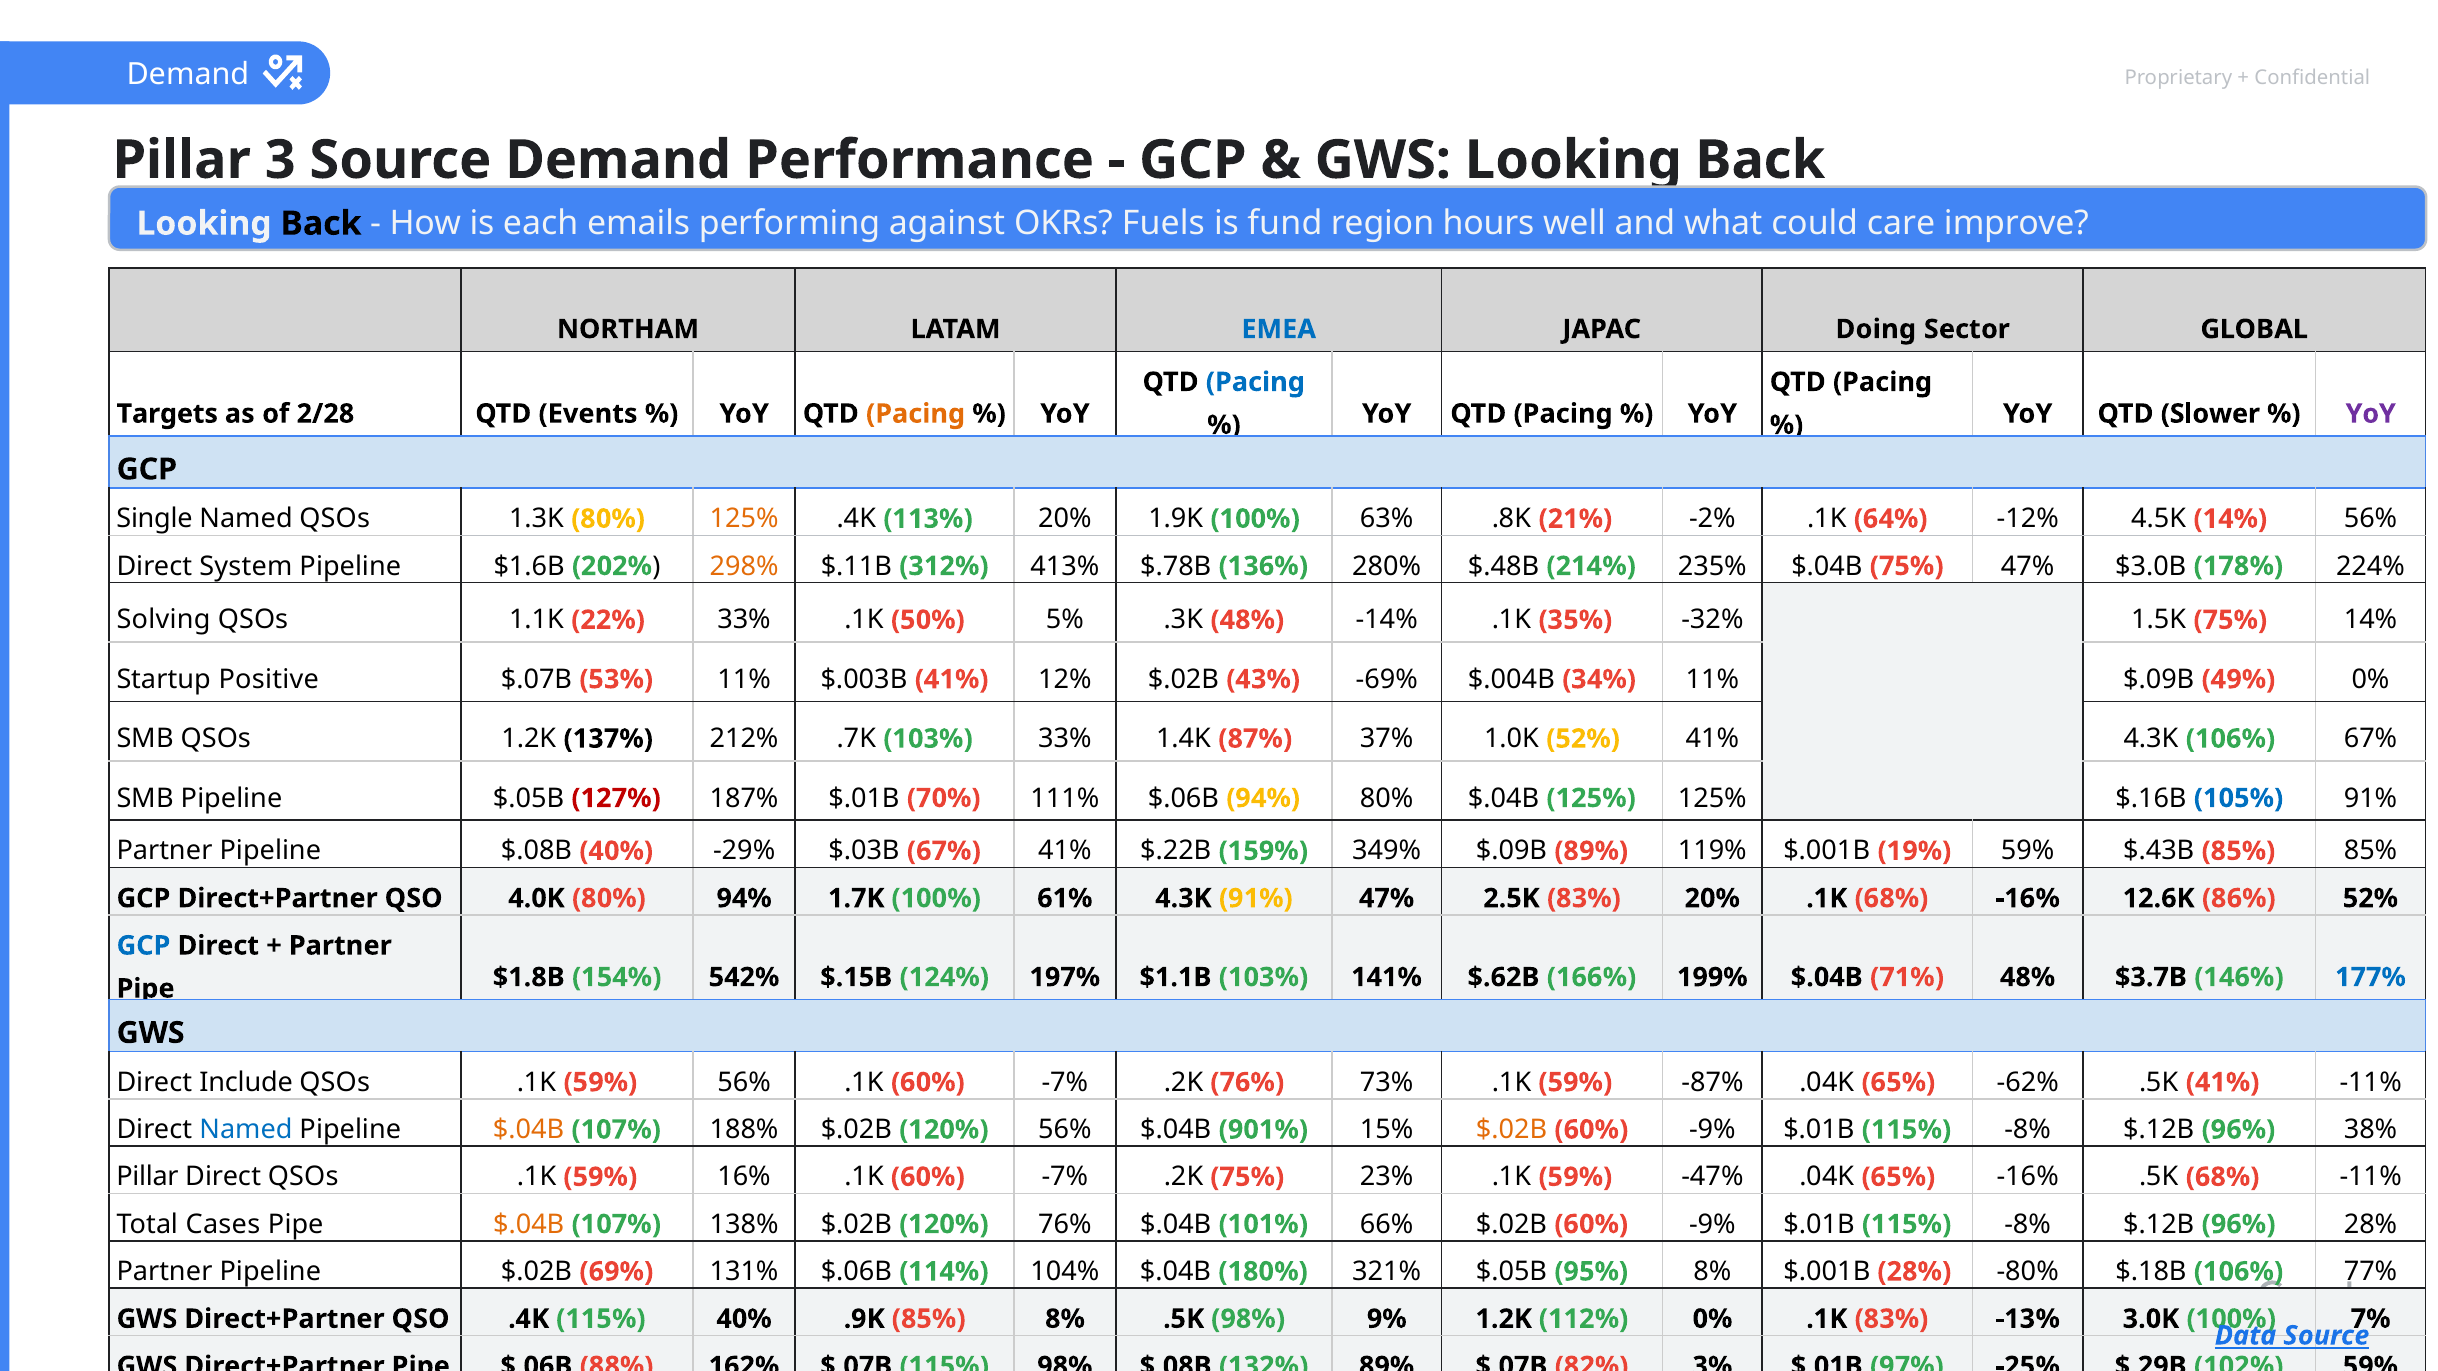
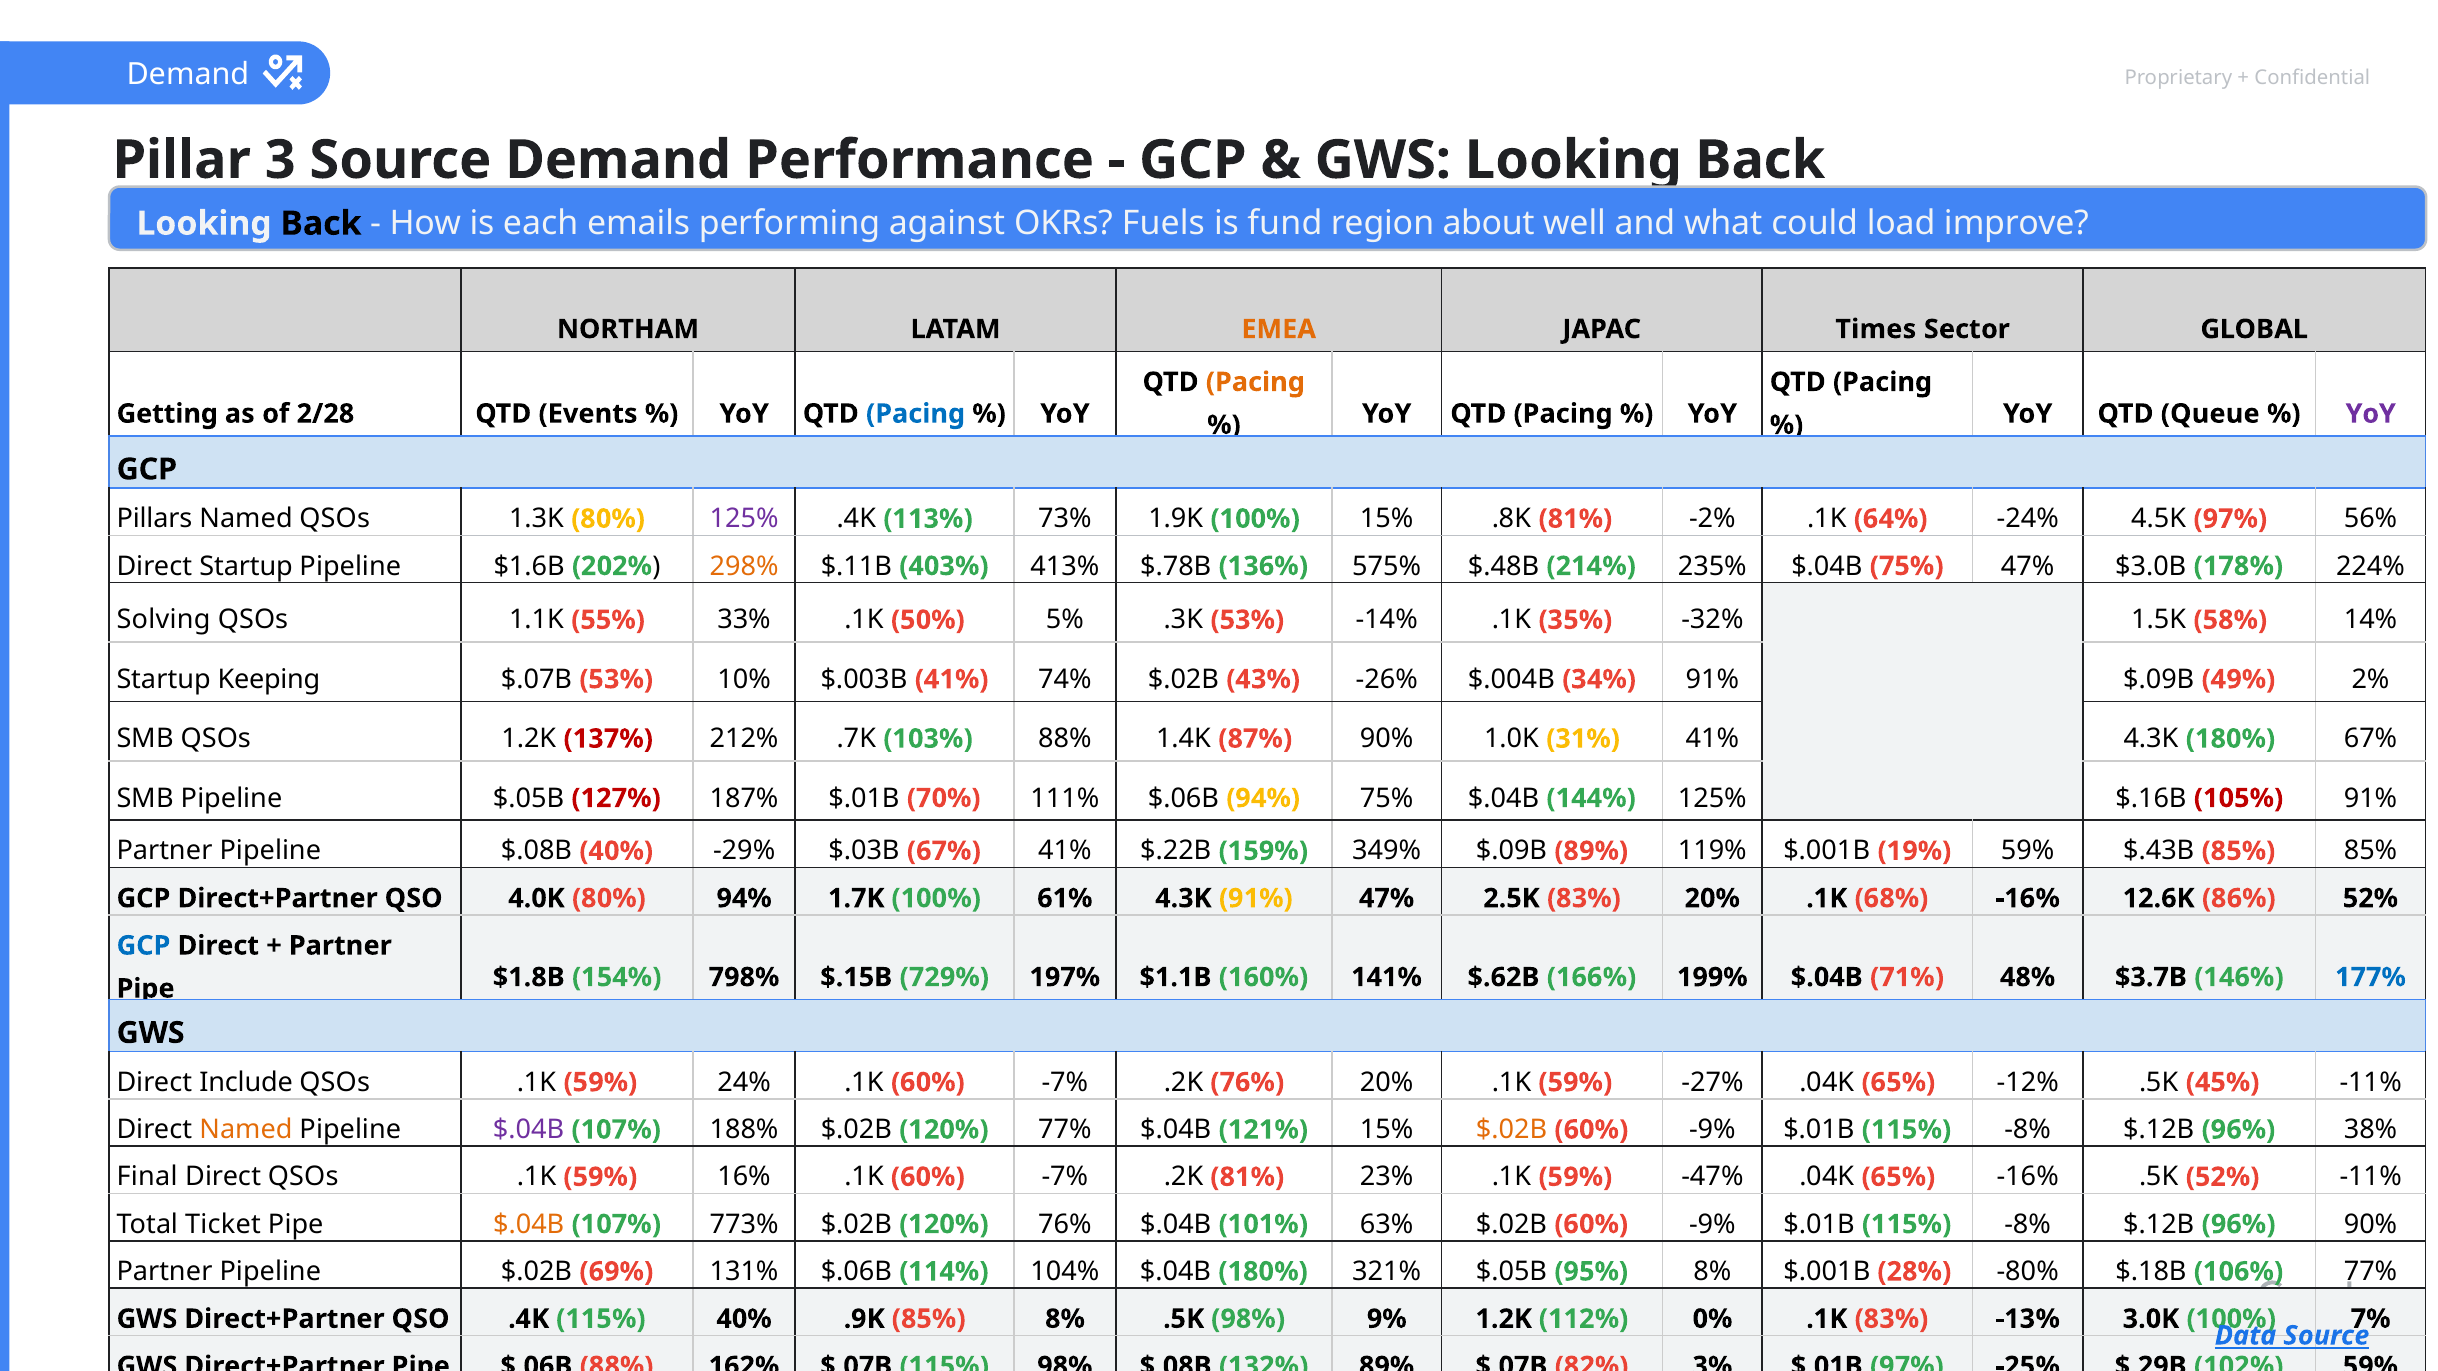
hours: hours -> about (1489, 224)
care: care -> load (1901, 224)
EMEA colour: blue -> orange (1279, 329)
Doing: Doing -> Times (1876, 329)
Pacing colour: blue -> orange (1255, 382)
Targets: Targets -> Getting (167, 414)
Pacing colour: orange -> blue (916, 414)
Slower: Slower -> Queue (2210, 414)
Single: Single -> Pillars (154, 519)
125% colour: orange -> purple (744, 519)
113% 20%: 20% -> 73% (1065, 519)
100% 63%: 63% -> 15% (1387, 519)
.8K 21%: 21% -> 81% (1575, 519)
-12%: -12% -> -24% (2028, 519)
4.5K 14%: 14% -> 97% (2230, 519)
Direct System: System -> Startup (246, 566)
312%: 312% -> 403% (944, 566)
280%: 280% -> 575% (1387, 566)
22%: 22% -> 55% (608, 620)
.3K 48%: 48% -> 53% (1247, 620)
1.5K 75%: 75% -> 58% (2230, 620)
Positive: Positive -> Keeping (269, 680)
53% 11%: 11% -> 10% (744, 680)
12%: 12% -> 74% (1065, 680)
-69%: -69% -> -26% (1387, 680)
34% 11%: 11% -> 91% (1712, 680)
49% 0%: 0% -> 2% (2370, 680)
137% colour: black -> red (608, 739)
103% 33%: 33% -> 88% (1065, 739)
87% 37%: 37% -> 90% (1387, 739)
1.0K 52%: 52% -> 31% (1583, 739)
4.3K 106%: 106% -> 180% (2230, 739)
94% 80%: 80% -> 75% (1387, 798)
$.04B 125%: 125% -> 144% (1591, 798)
105% colour: blue -> red (2239, 798)
542%: 542% -> 798% (744, 978)
124%: 124% -> 729% (944, 978)
$1.1B 103%: 103% -> 160% (1264, 978)
59% 56%: 56% -> 24% (744, 1083)
76% 73%: 73% -> 20% (1387, 1083)
-87%: -87% -> -27% (1712, 1083)
-62%: -62% -> -12% (2028, 1083)
.5K 41%: 41% -> 45% (2223, 1083)
Named colour: blue -> orange (246, 1130)
$.04B colour: orange -> purple (529, 1130)
120% 56%: 56% -> 77% (1065, 1130)
901%: 901% -> 121% (1263, 1130)
Pillar: Pillar -> Final (147, 1177)
.2K 75%: 75% -> 81% (1247, 1177)
.5K 68%: 68% -> 52% (2223, 1177)
Cases: Cases -> Ticket (223, 1225)
138%: 138% -> 773% (744, 1225)
66%: 66% -> 63% (1387, 1225)
96% 28%: 28% -> 90% (2371, 1225)
